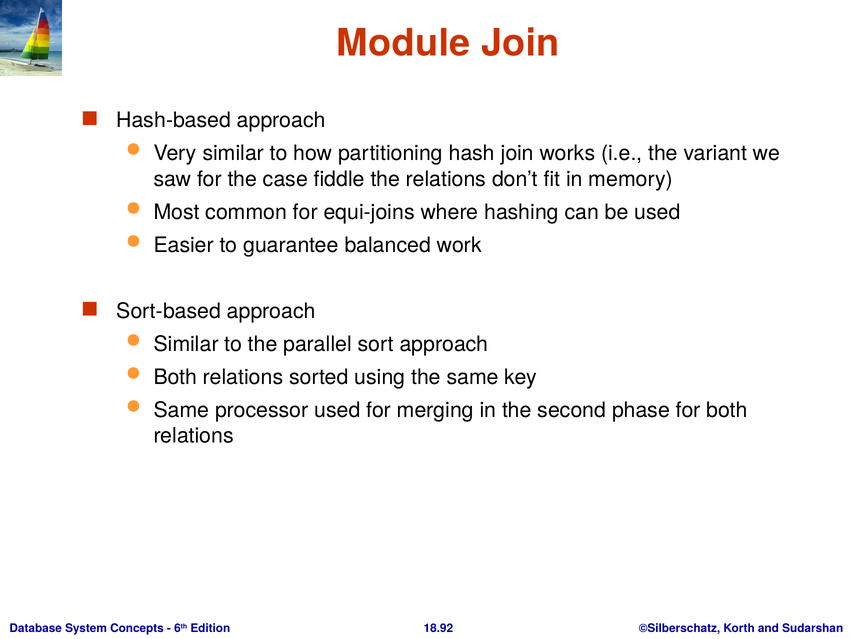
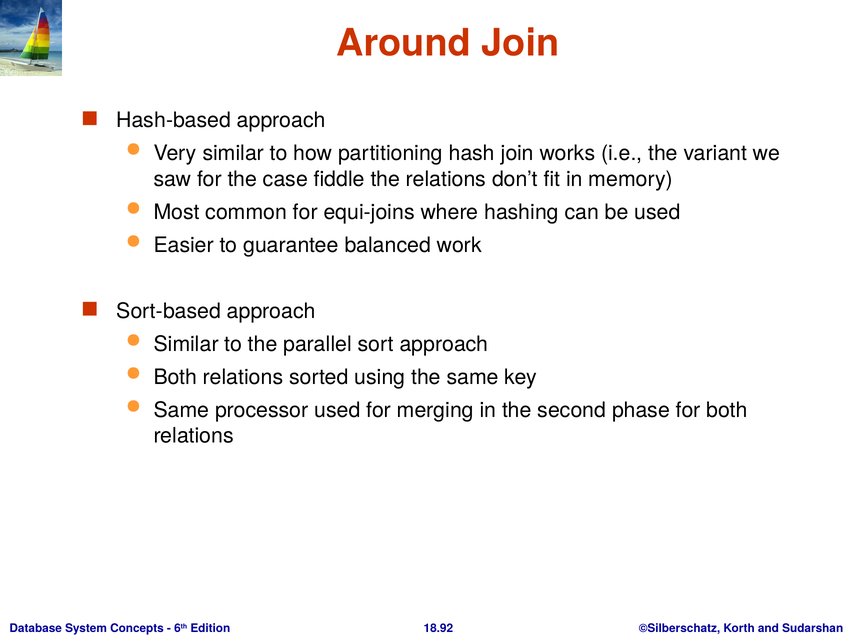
Module: Module -> Around (404, 43)
